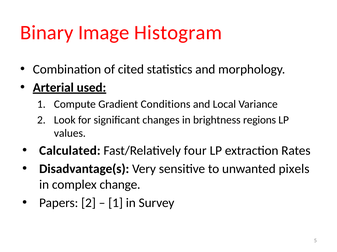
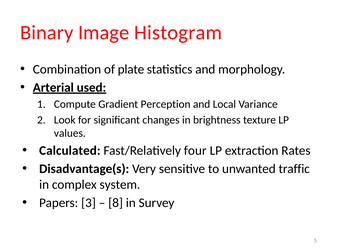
cited: cited -> plate (131, 69)
Conditions: Conditions -> Perception (166, 104)
regions: regions -> texture (260, 120)
pixels: pixels -> traffic (294, 169)
change: change -> system (120, 185)
Papers 2: 2 -> 3 (88, 203)
1: 1 -> 8 (116, 203)
